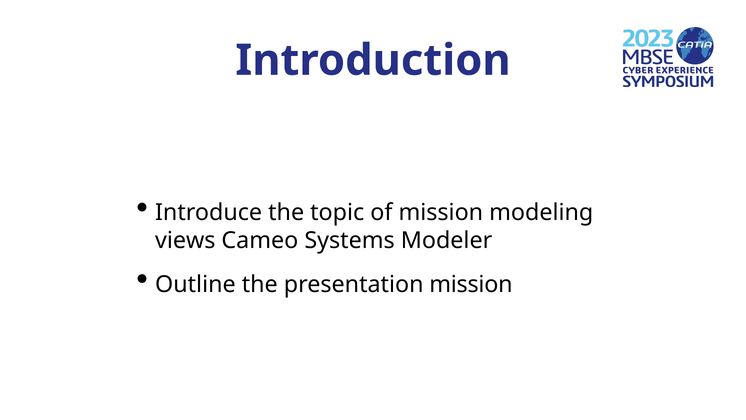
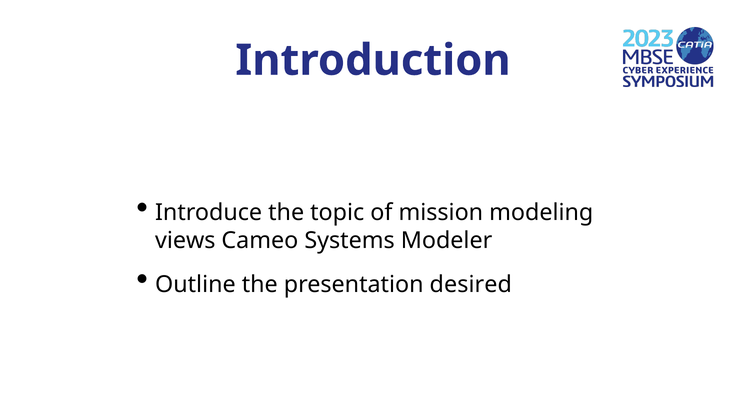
presentation mission: mission -> desired (471, 284)
